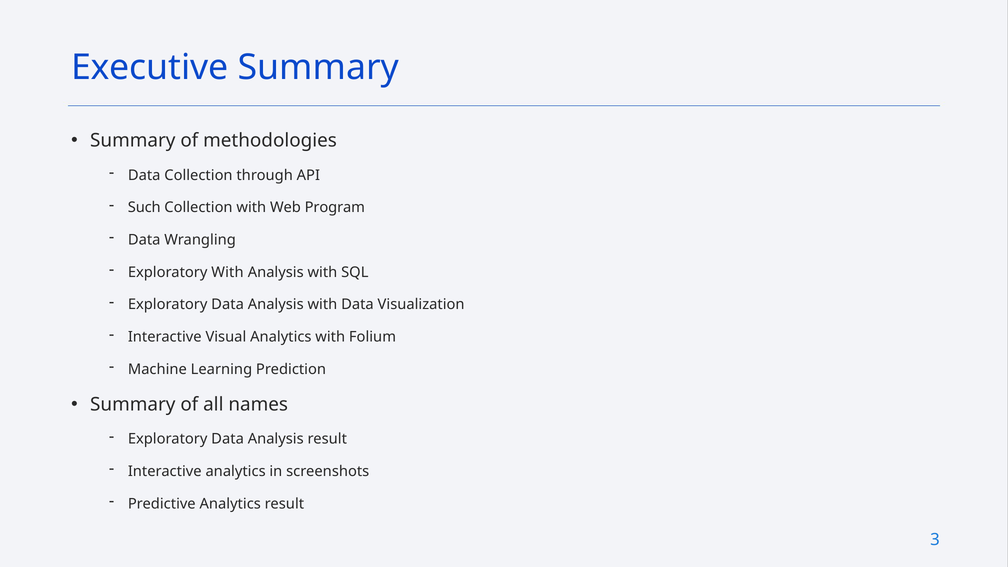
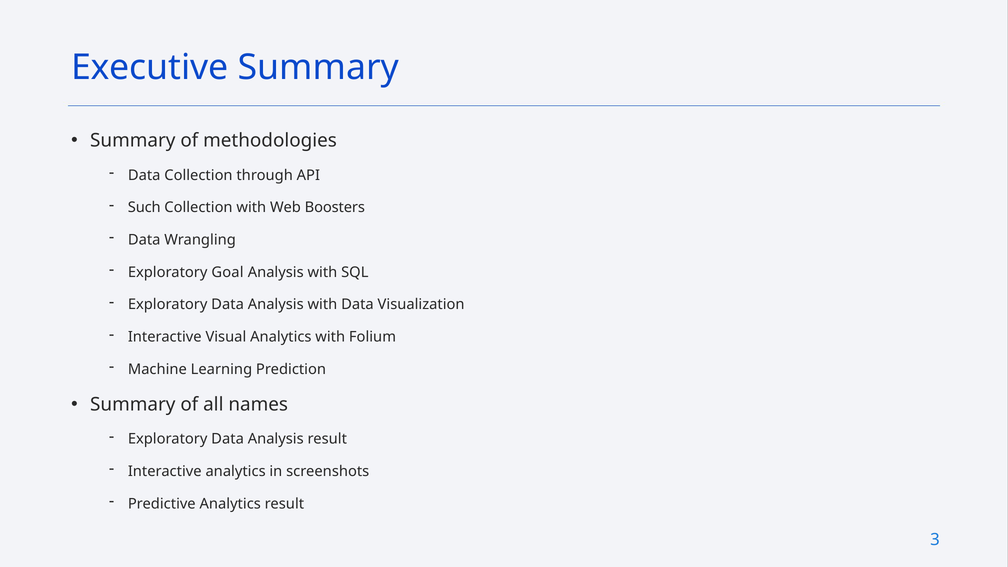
Program: Program -> Boosters (335, 208)
Exploratory With: With -> Goal (228, 272)
